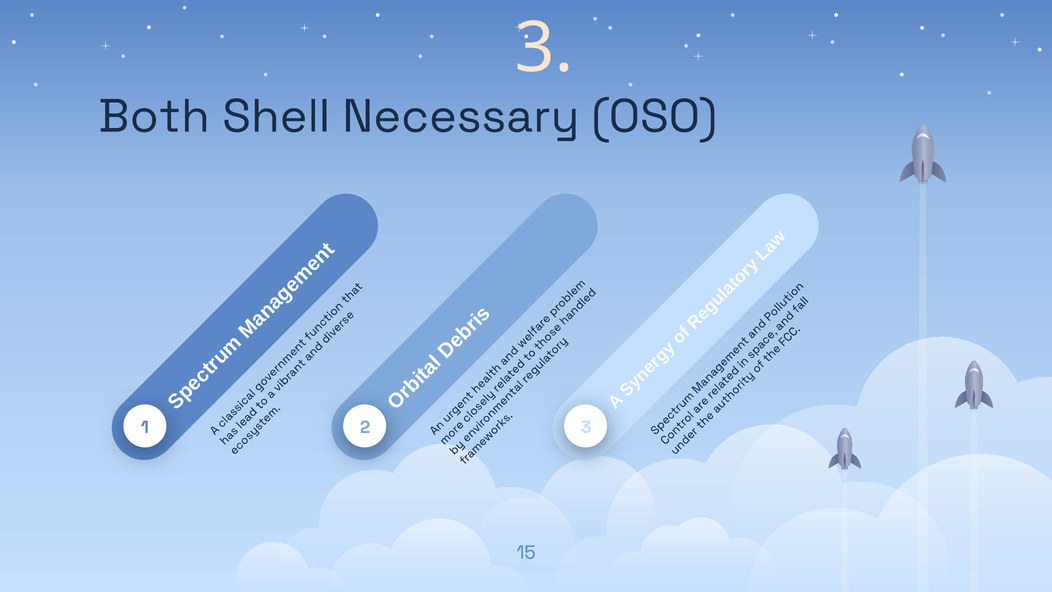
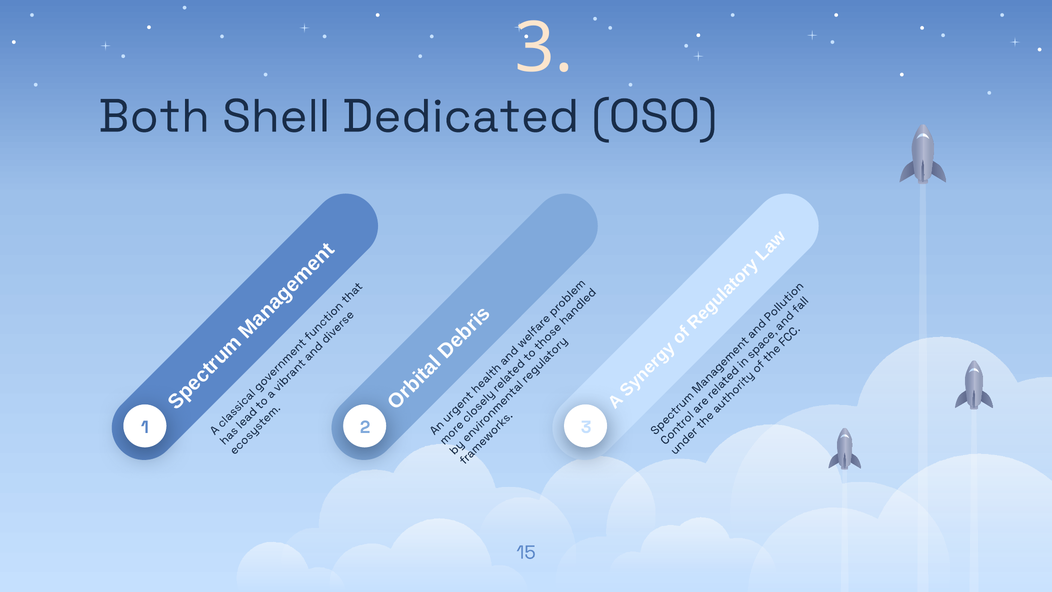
Necessary: Necessary -> Dedicated (461, 116)
